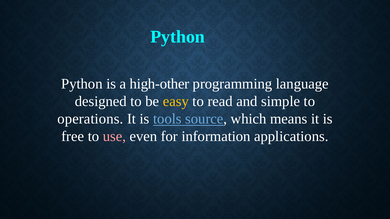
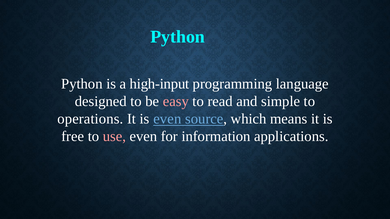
high-other: high-other -> high-input (159, 84)
easy colour: yellow -> pink (176, 102)
is tools: tools -> even (167, 119)
